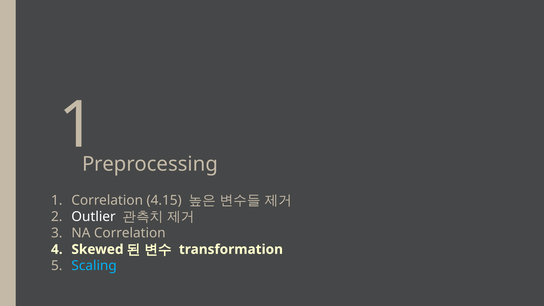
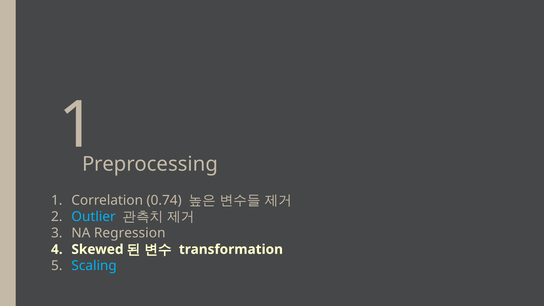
4.15: 4.15 -> 0.74 (164, 200)
Outlier colour: white -> light blue (94, 217)
NA Correlation: Correlation -> Regression (130, 233)
